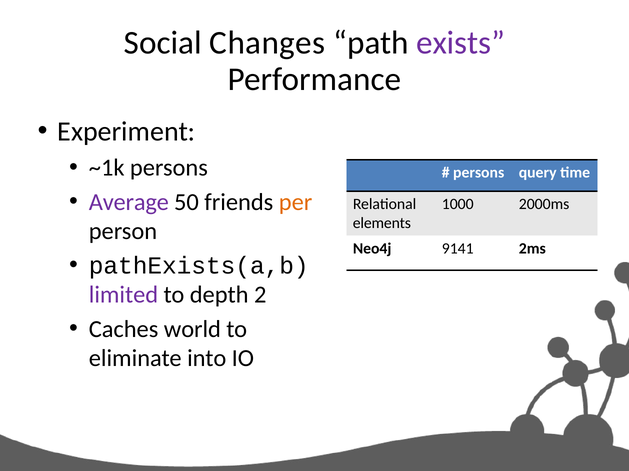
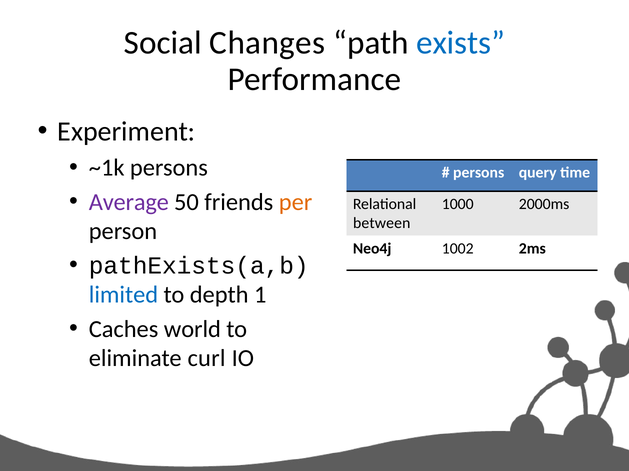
exists colour: purple -> blue (461, 43)
elements: elements -> between (382, 224)
9141: 9141 -> 1002 (458, 249)
limited colour: purple -> blue (123, 295)
2: 2 -> 1 (260, 295)
into: into -> curl (207, 359)
